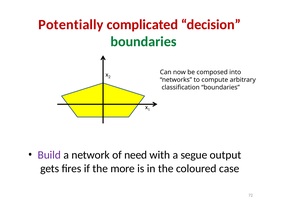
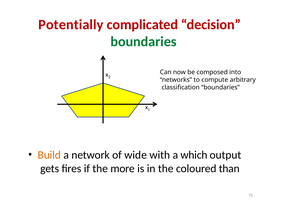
Build colour: purple -> orange (49, 155)
need: need -> wide (136, 155)
segue: segue -> which (194, 155)
case: case -> than (229, 169)
